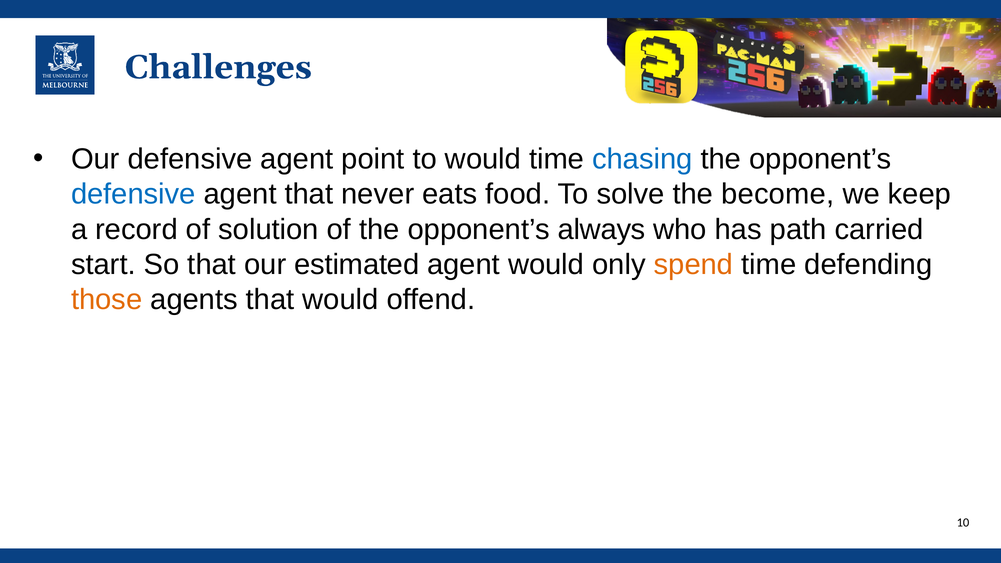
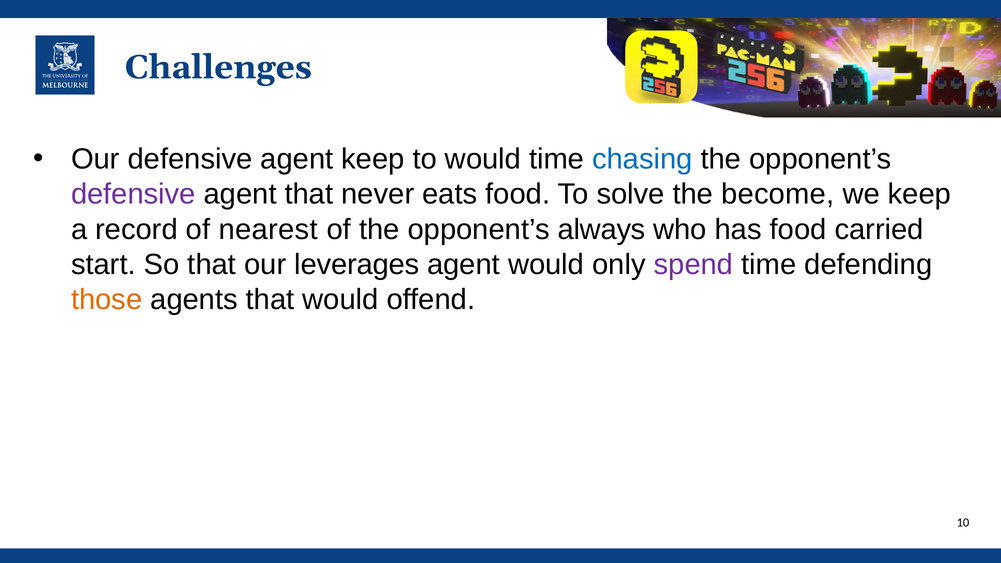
agent point: point -> keep (373, 159)
defensive colour: blue -> purple (133, 194)
solution: solution -> nearest (268, 229)
has path: path -> food (798, 229)
estimated: estimated -> leverages (357, 264)
spend colour: orange -> purple (693, 264)
